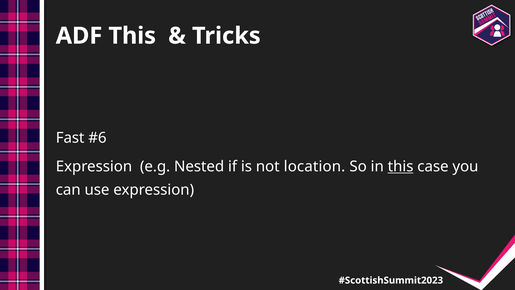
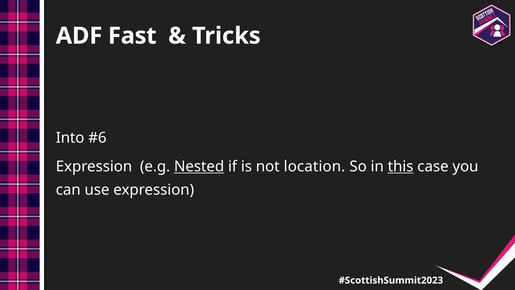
ADF This: This -> Fast (132, 36)
Fast: Fast -> Into (70, 138)
Nested underline: none -> present (199, 166)
